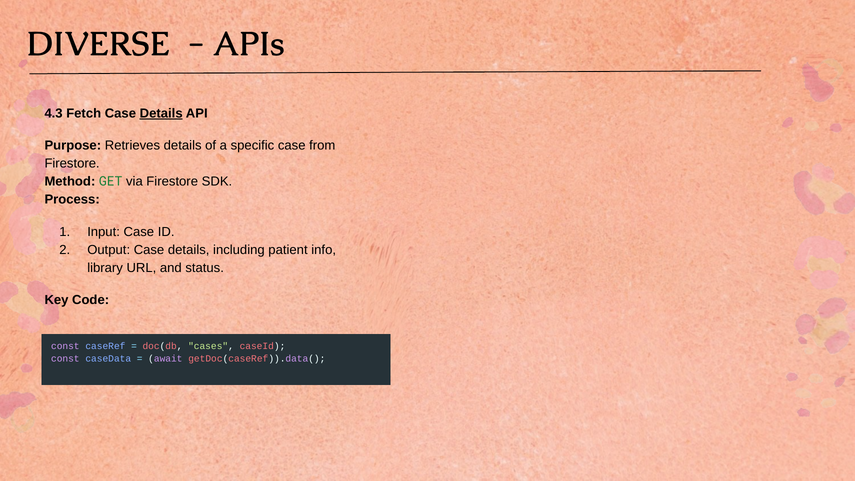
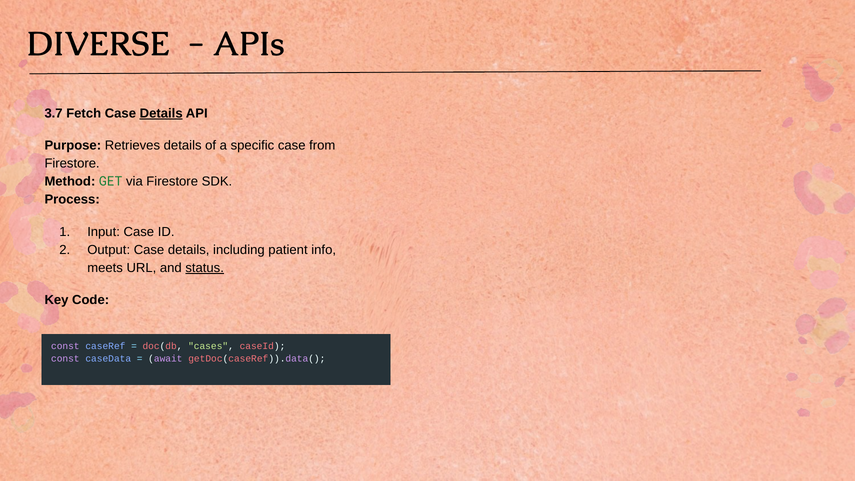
4.3: 4.3 -> 3.7 (54, 113)
library: library -> meets (105, 268)
status underline: none -> present (205, 268)
